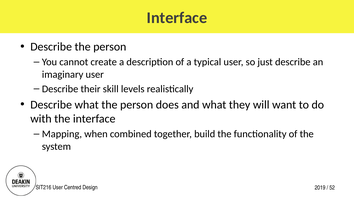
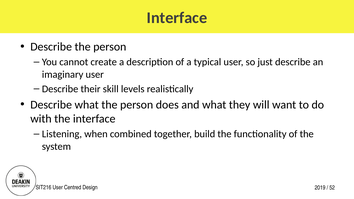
Mapping: Mapping -> Listening (62, 134)
